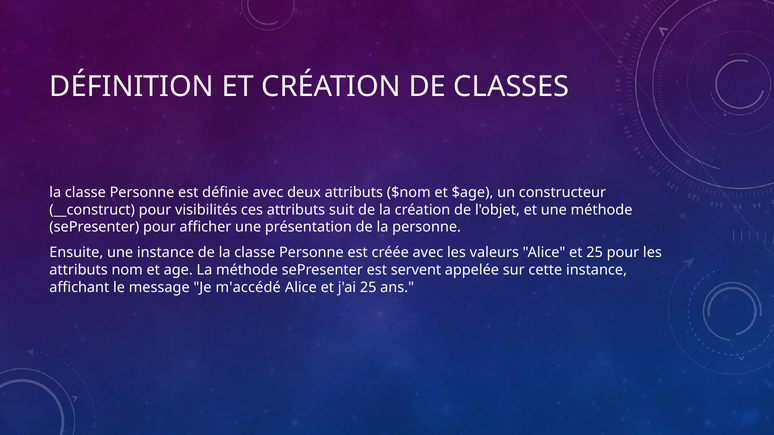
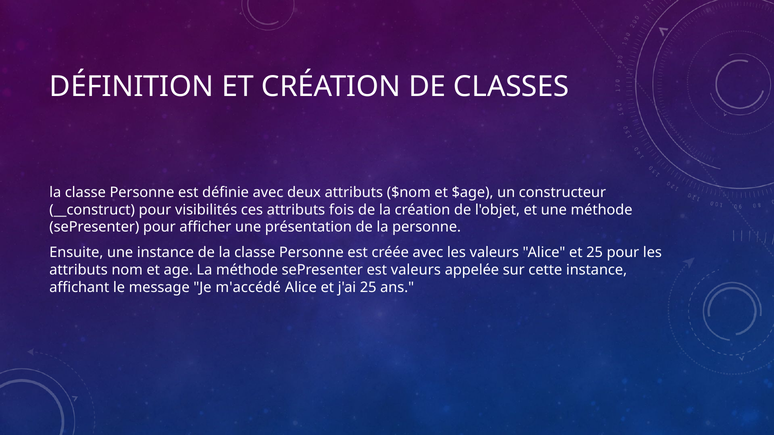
suit: suit -> fois (342, 210)
est servent: servent -> valeurs (416, 270)
